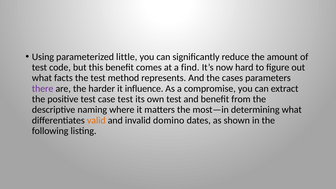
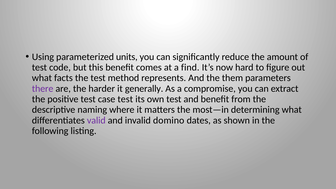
little: little -> units (127, 57)
cases: cases -> them (232, 78)
influence: influence -> generally (144, 89)
valid colour: orange -> purple (96, 120)
